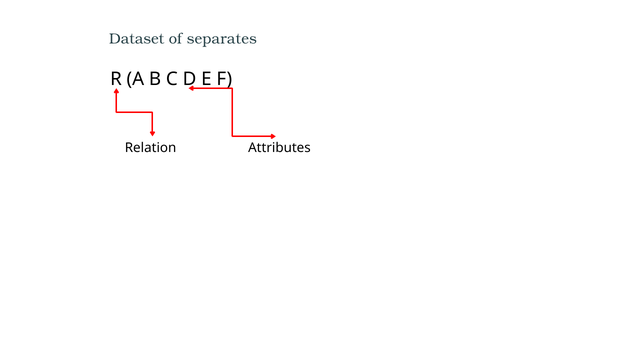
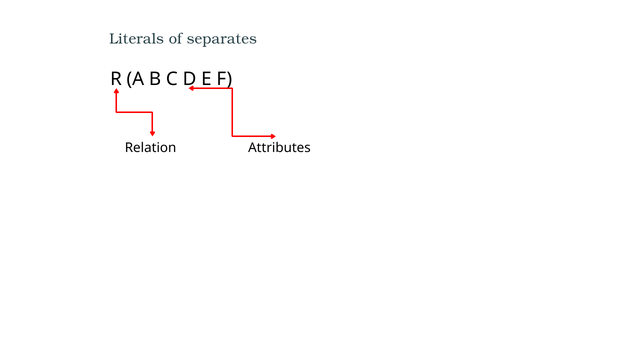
Dataset: Dataset -> Literals (137, 39)
